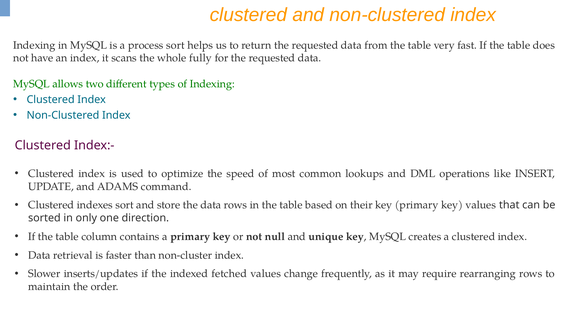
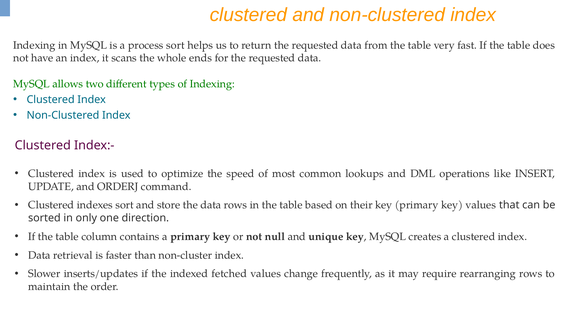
fully: fully -> ends (201, 58)
ADAMS: ADAMS -> ORDERJ (118, 186)
